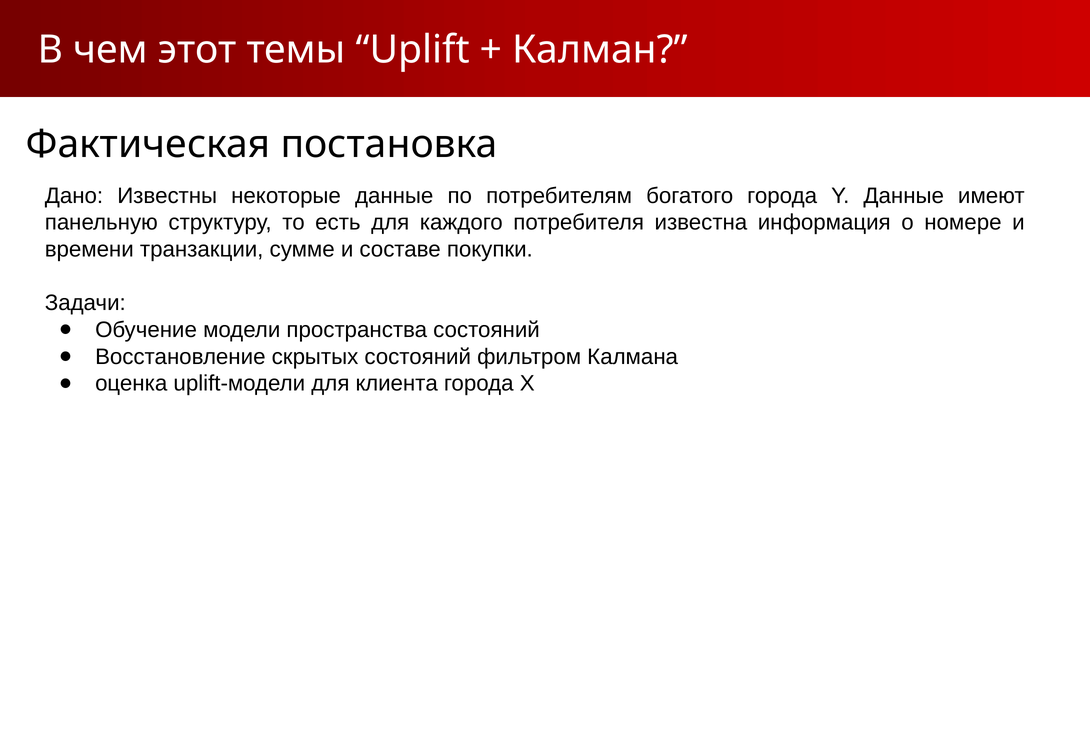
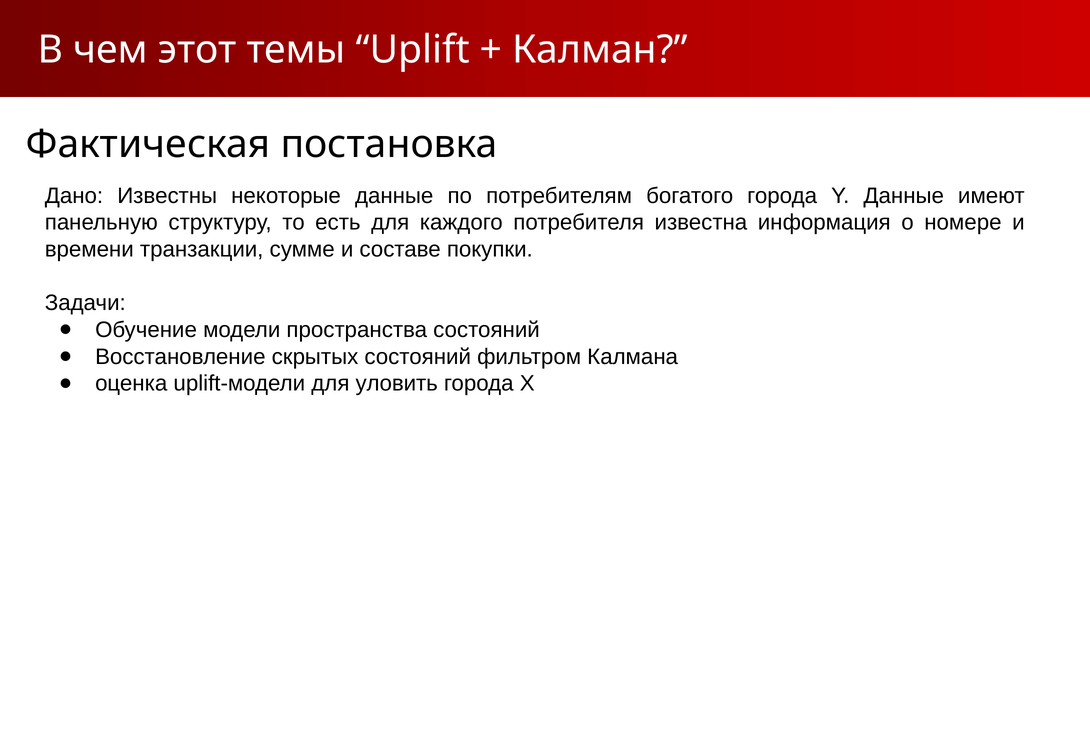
клиента: клиента -> уловить (397, 383)
